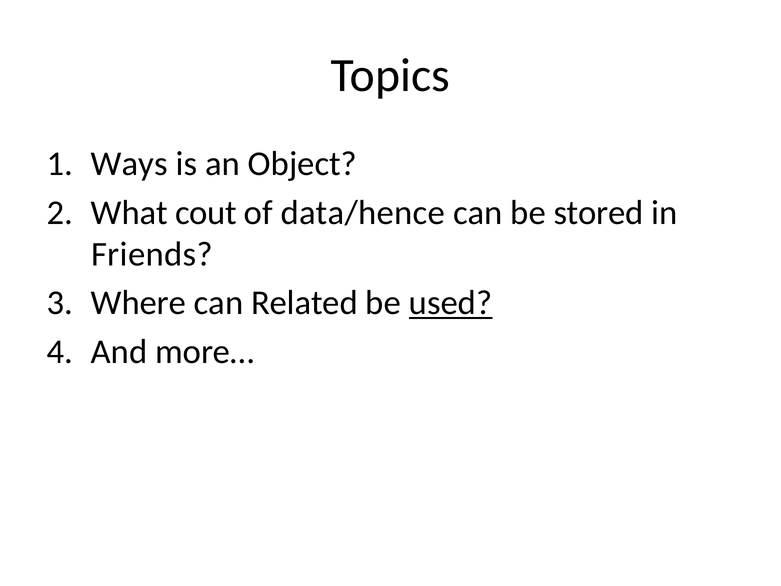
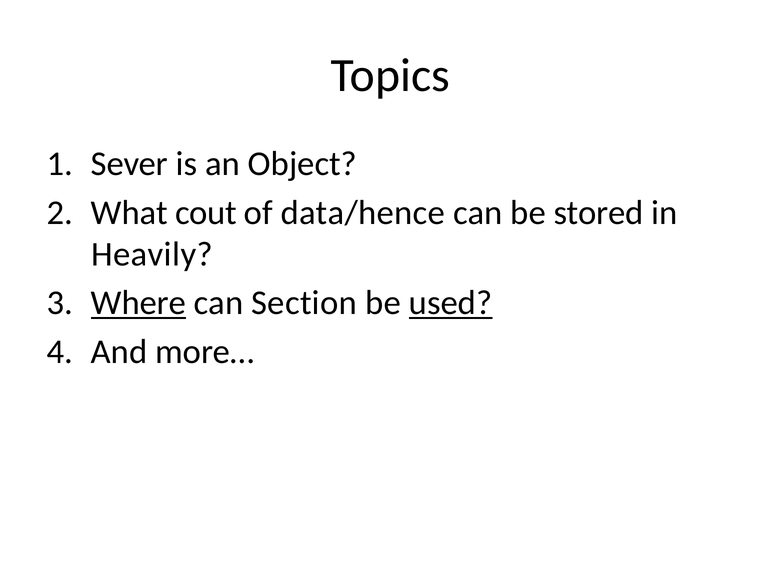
Ways: Ways -> Sever (129, 164)
Friends: Friends -> Heavily (152, 254)
Where underline: none -> present (138, 303)
Related: Related -> Section (304, 303)
